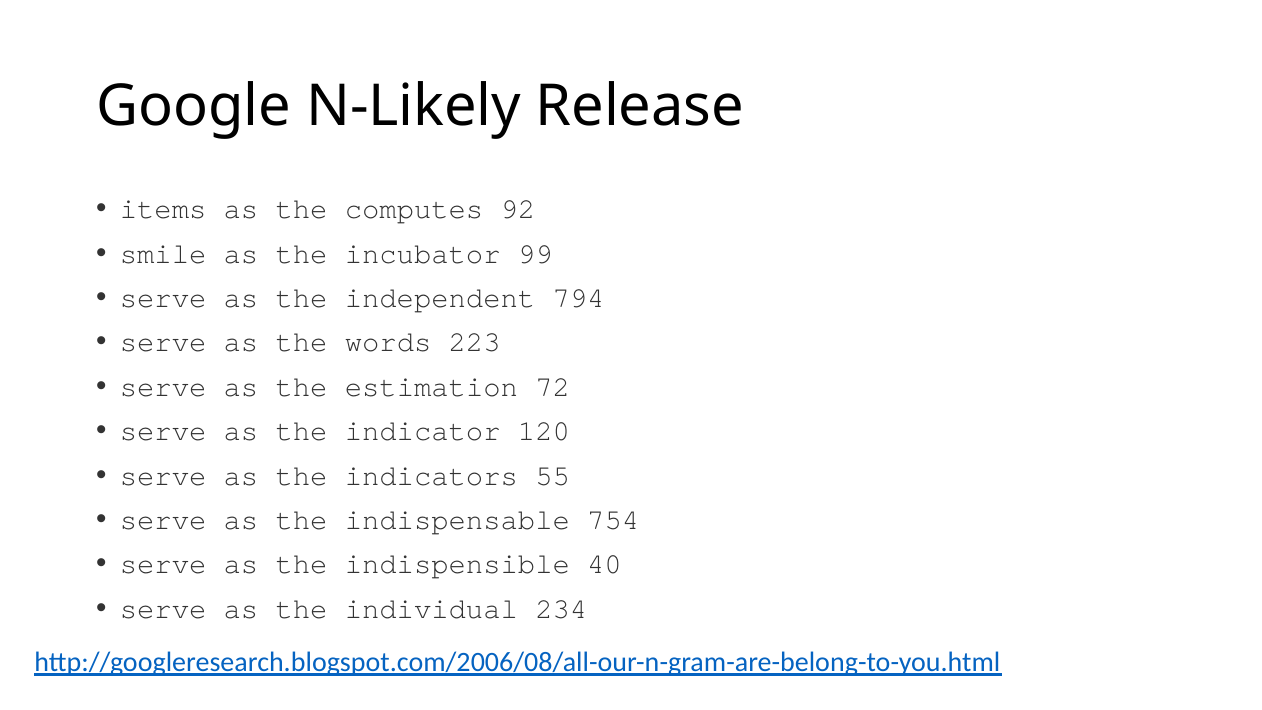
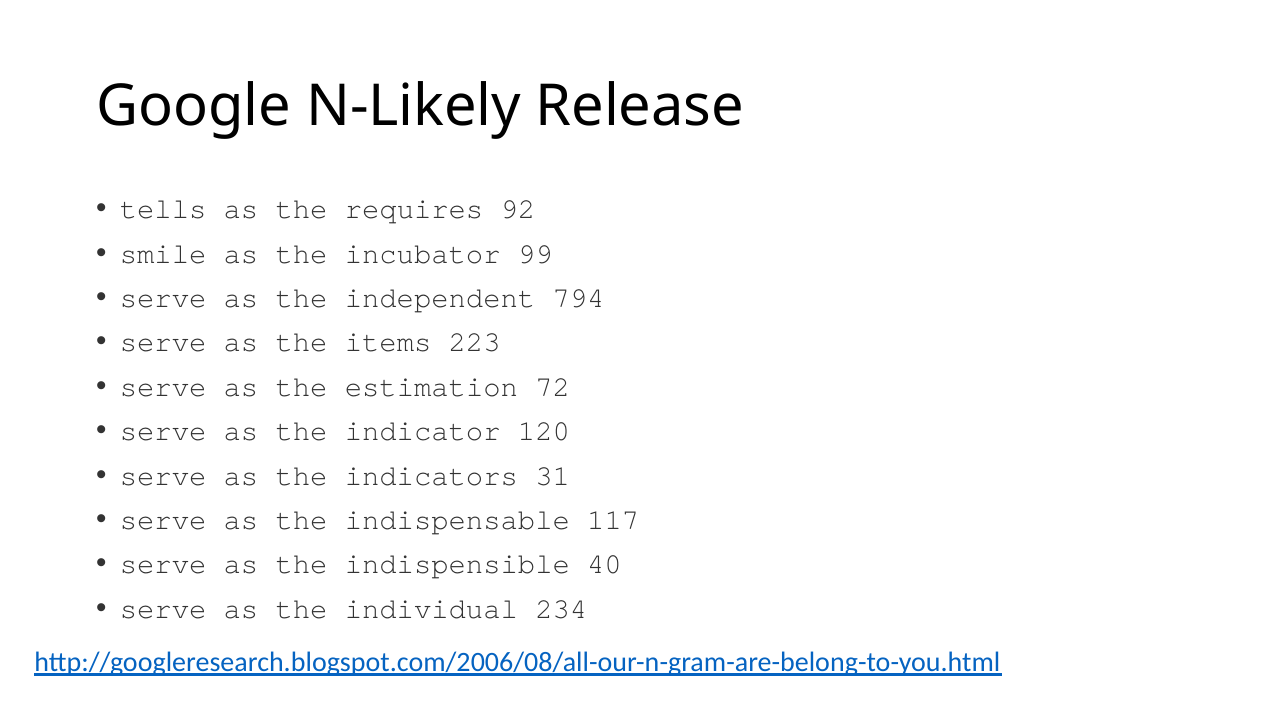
items: items -> tells (163, 209)
computes: computes -> requires (414, 209)
words: words -> items (388, 342)
55: 55 -> 31 (553, 475)
754: 754 -> 117 (613, 520)
